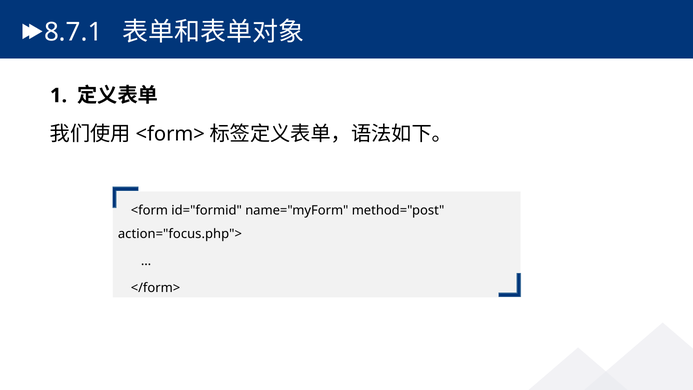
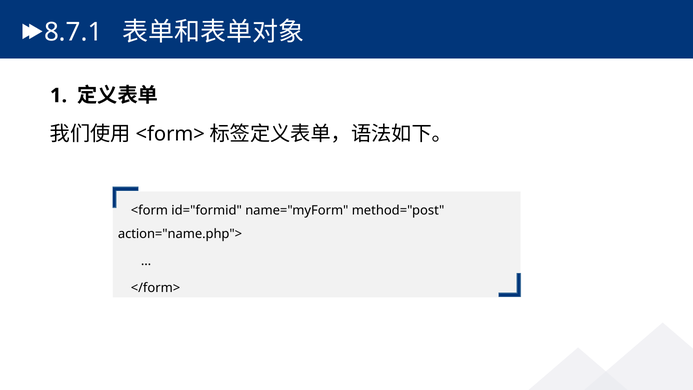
action="focus.php">: action="focus.php"> -> action="name.php"> (180, 234)
